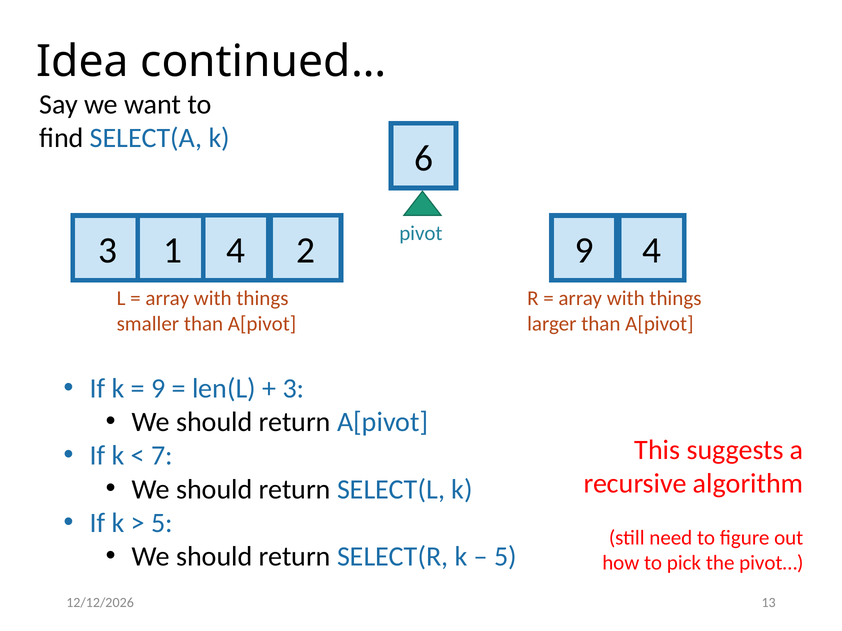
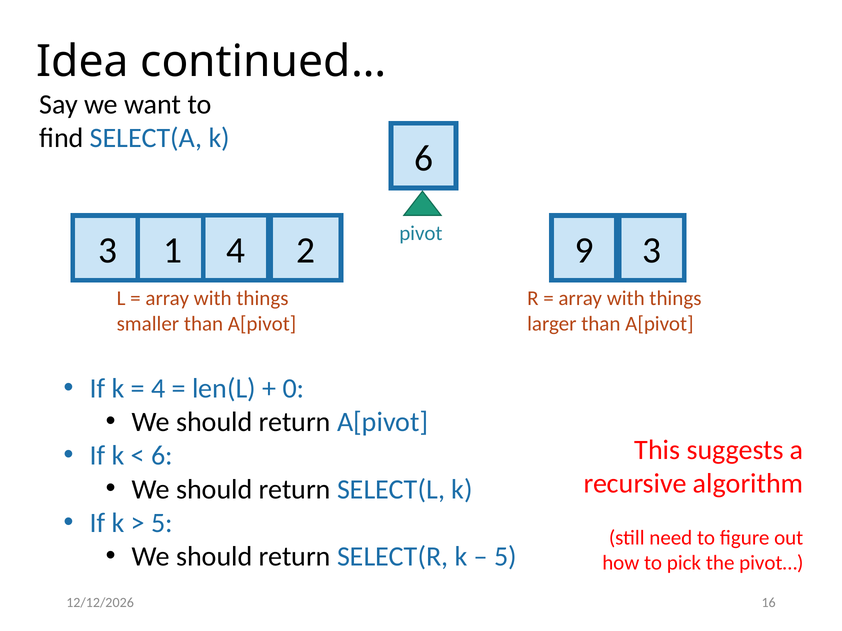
9 4: 4 -> 3 (652, 251)
9: 9 -> 4 (158, 389)
3: 3 -> 0 (293, 389)
7: 7 -> 6 (162, 456)
13: 13 -> 16 (769, 603)
